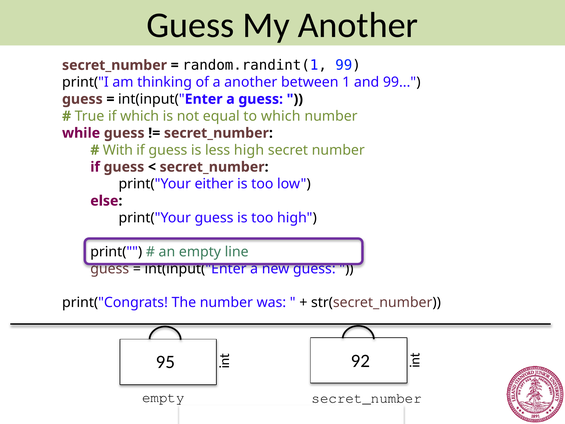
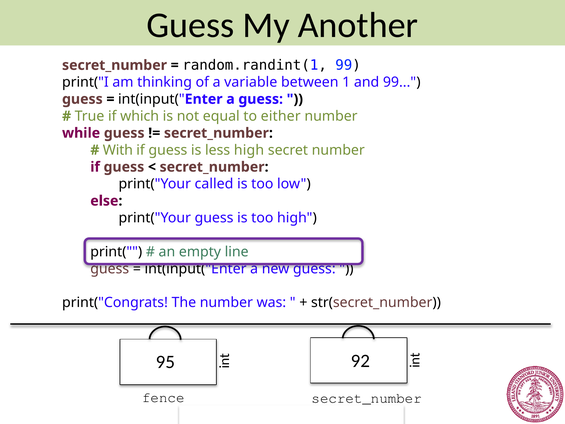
a another: another -> variable (251, 82)
to which: which -> either (281, 116)
either: either -> called (214, 184)
empty: empty -> fence (163, 397)
